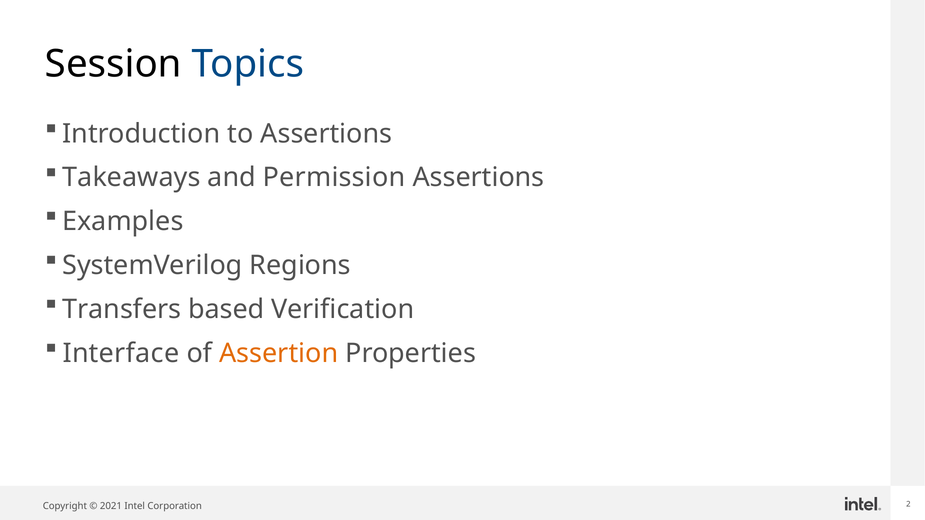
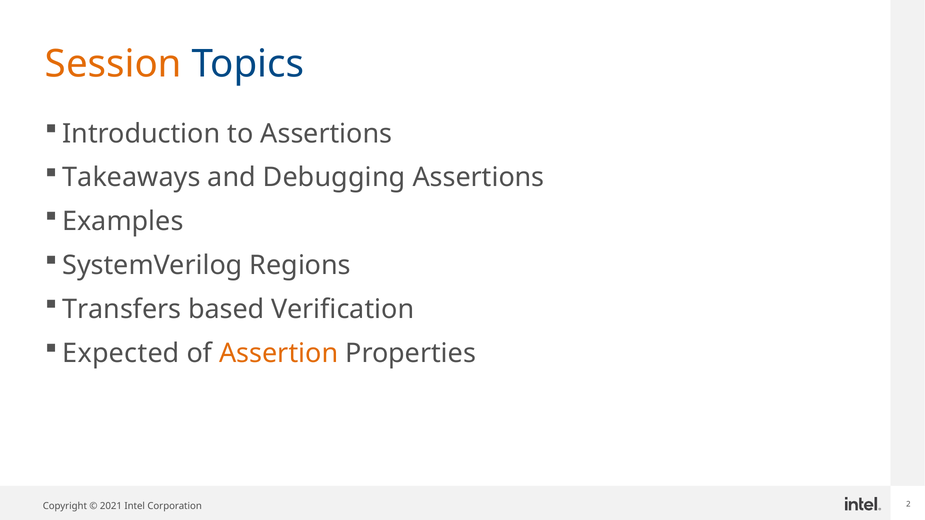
Session colour: black -> orange (113, 64)
Permission: Permission -> Debugging (334, 178)
Interface: Interface -> Expected (121, 353)
